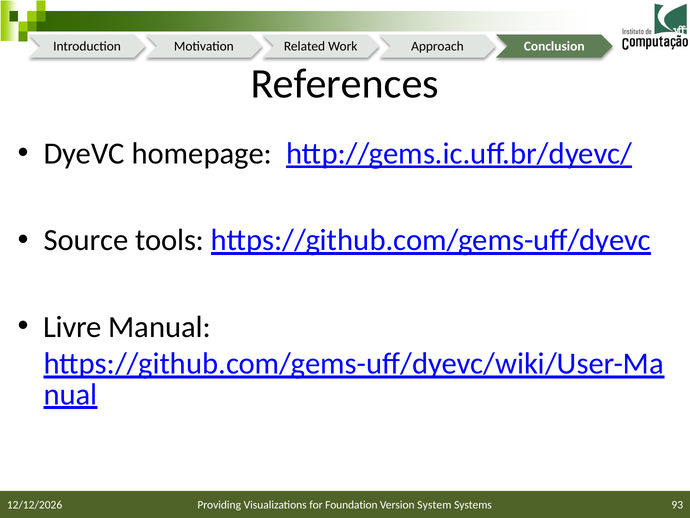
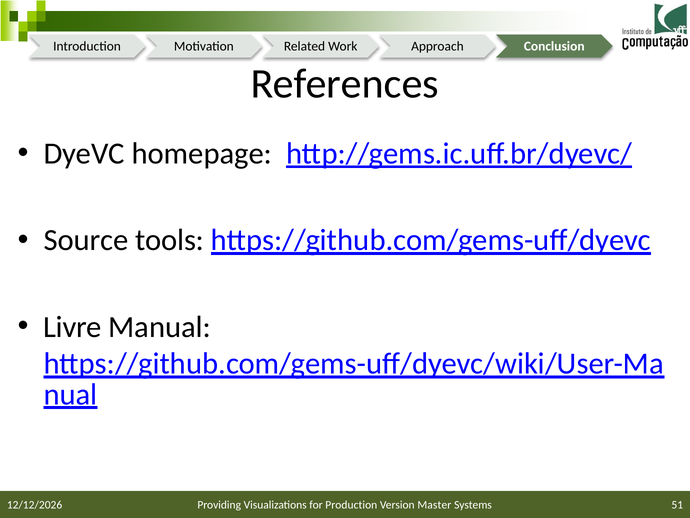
Foundation: Foundation -> Production (351, 504)
System: System -> Master (434, 504)
93: 93 -> 51 (677, 504)
